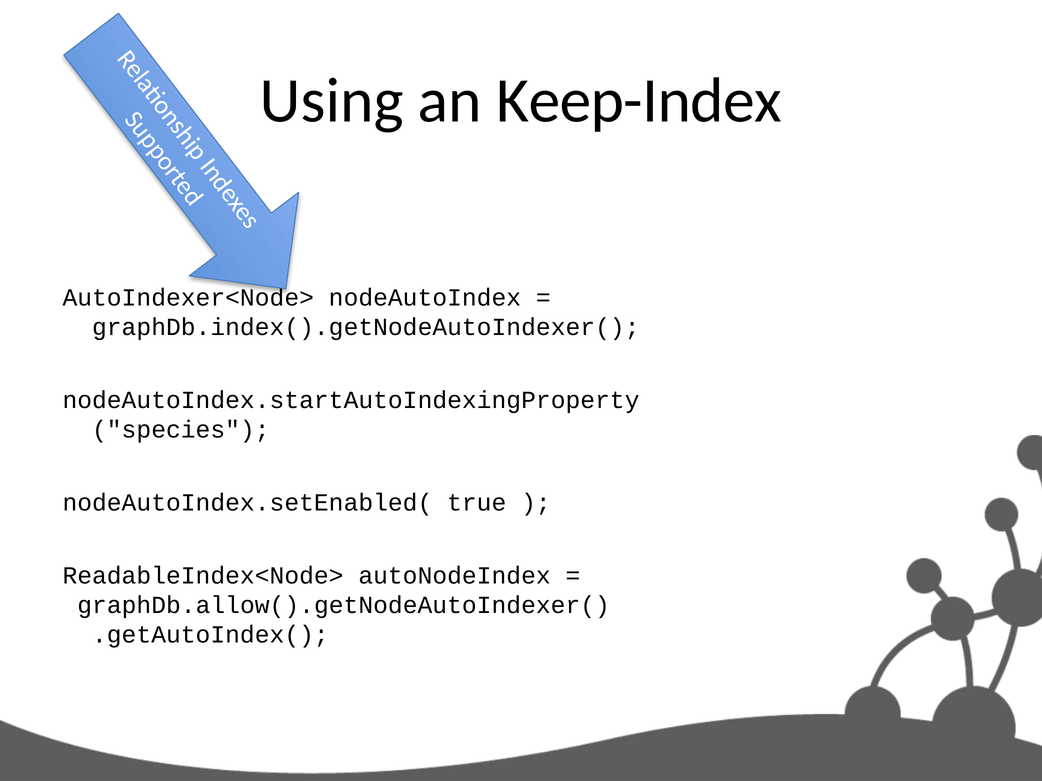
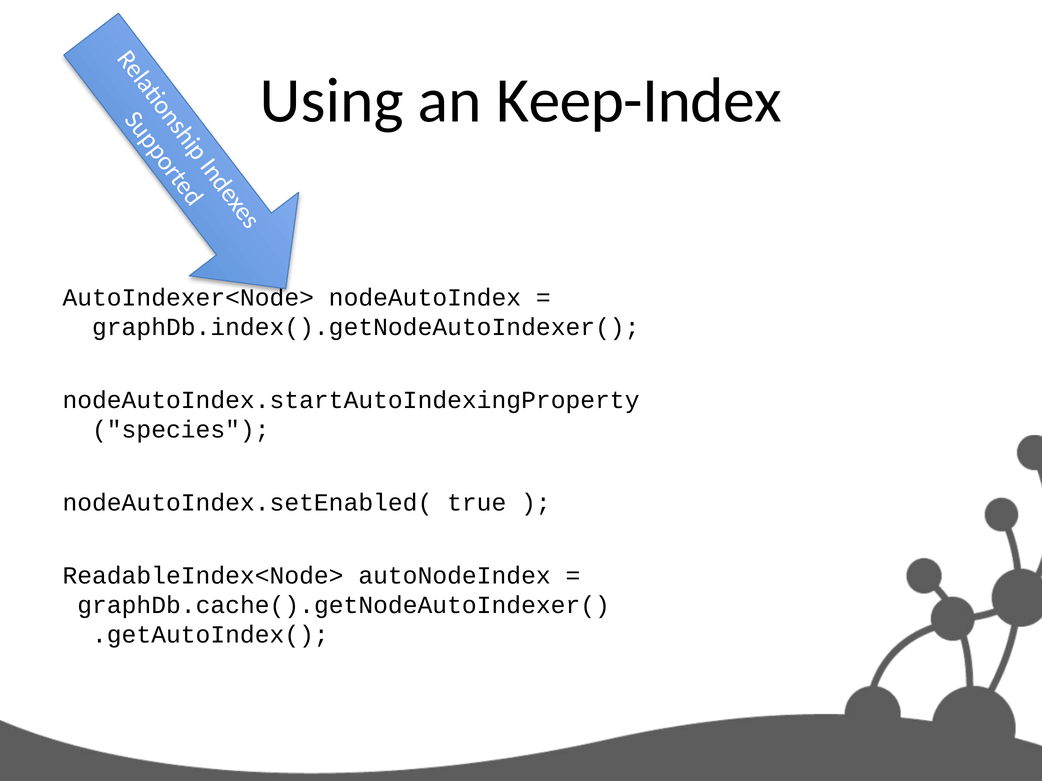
graphDb.allow().getNodeAutoIndexer(: graphDb.allow().getNodeAutoIndexer( -> graphDb.cache().getNodeAutoIndexer( (344, 605)
